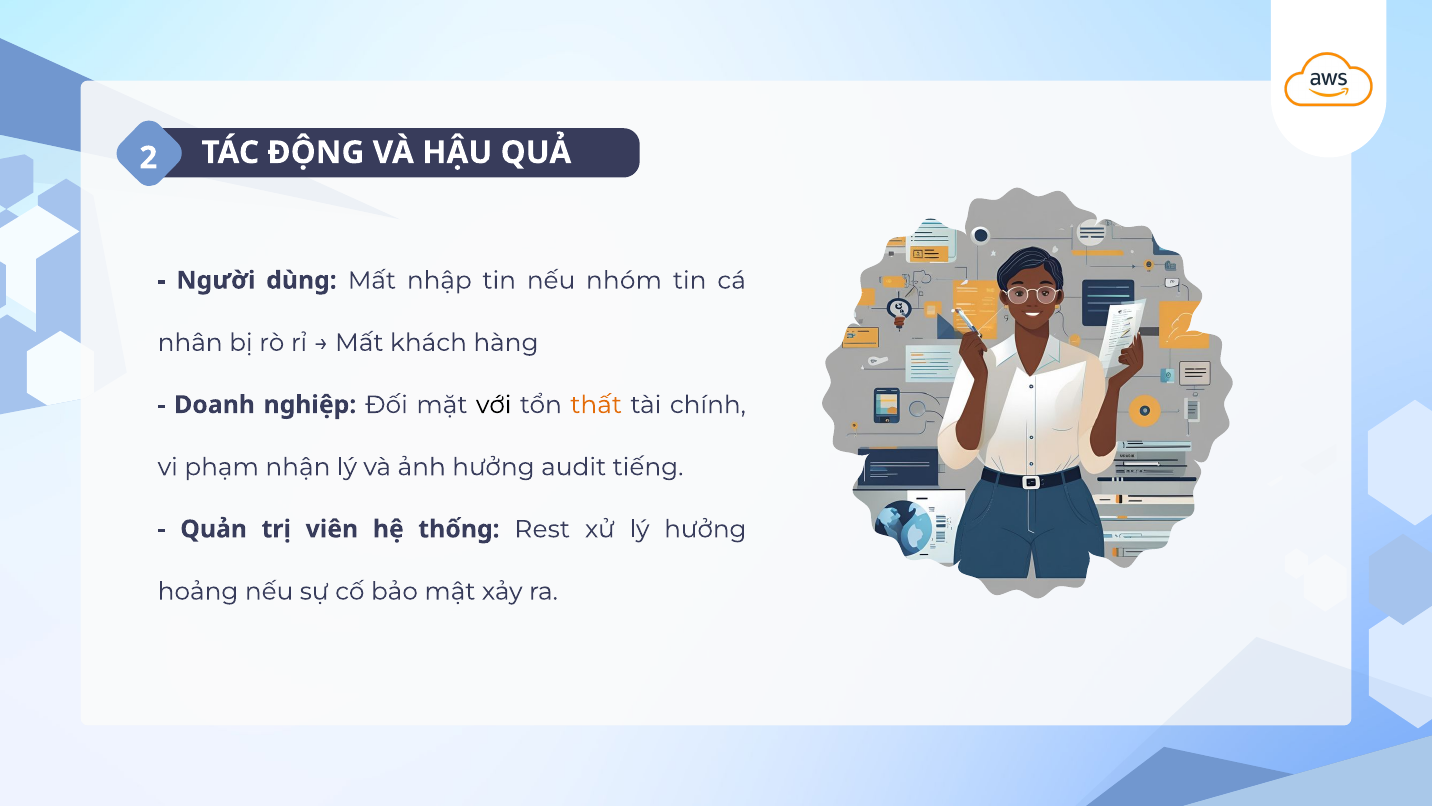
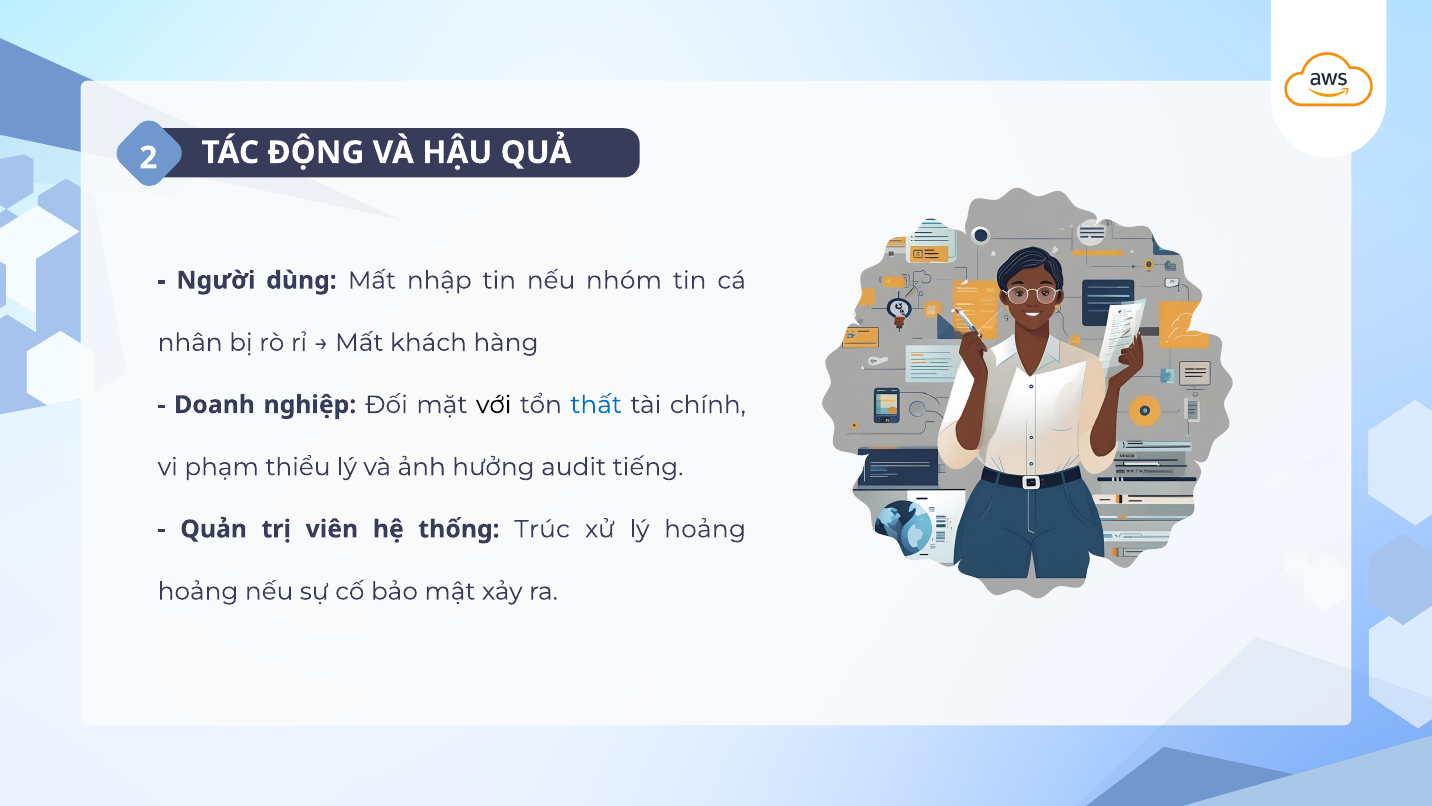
thất colour: orange -> blue (596, 405)
nhận: nhận -> thiểu (298, 467)
Rest: Rest -> Trúc (542, 529)
lý hưởng: hưởng -> hoảng (705, 529)
